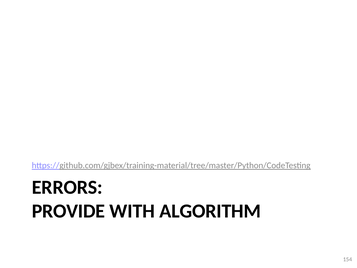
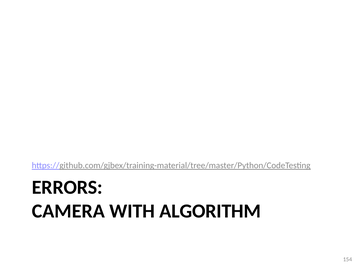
PROVIDE: PROVIDE -> CAMERA (68, 211)
